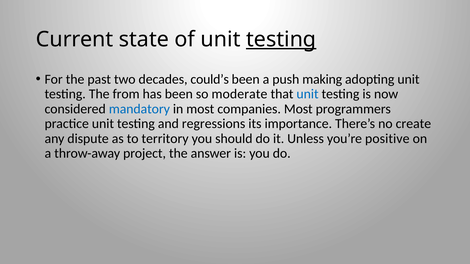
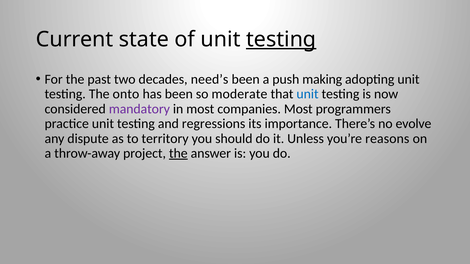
could’s: could’s -> need’s (210, 79)
from: from -> onto (126, 94)
mandatory colour: blue -> purple (139, 109)
create: create -> evolve (413, 124)
positive: positive -> reasons (387, 139)
the underline: none -> present (178, 154)
